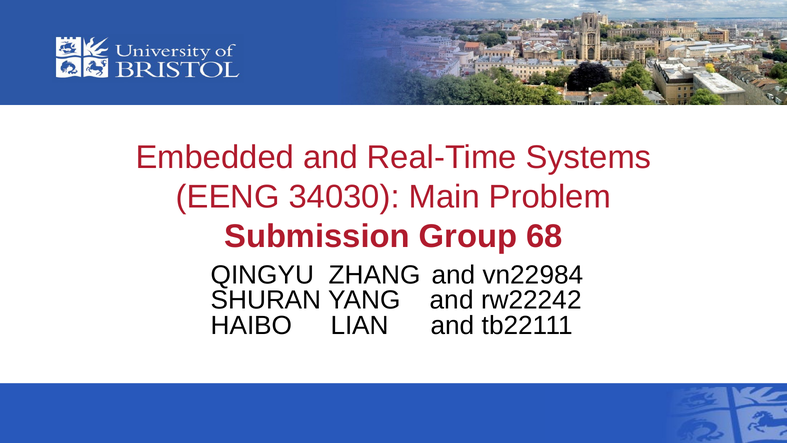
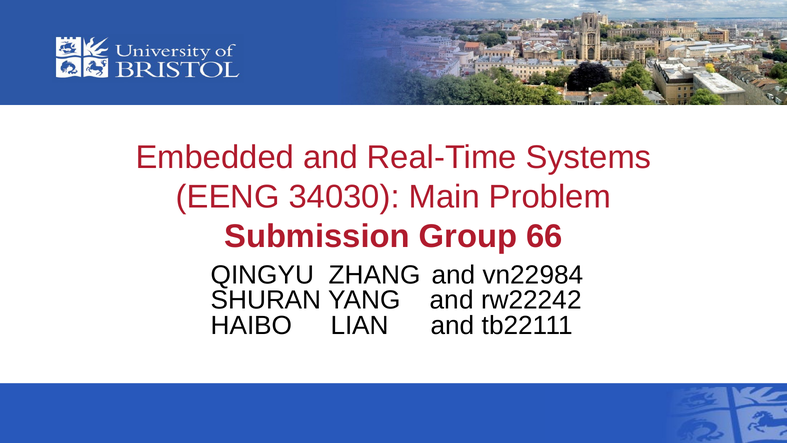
68: 68 -> 66 (544, 236)
